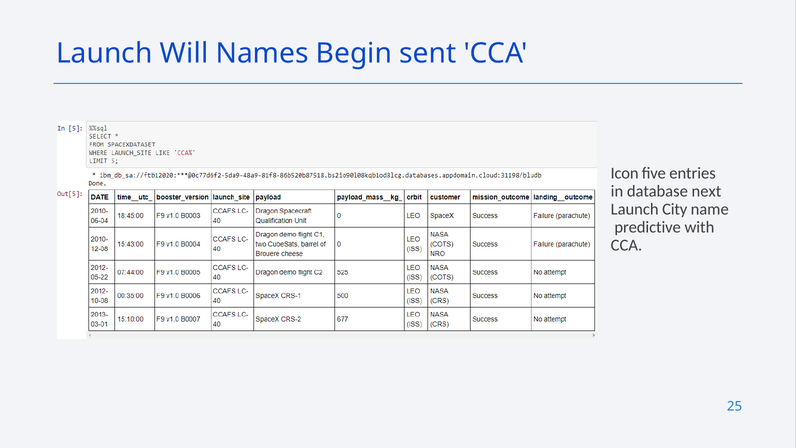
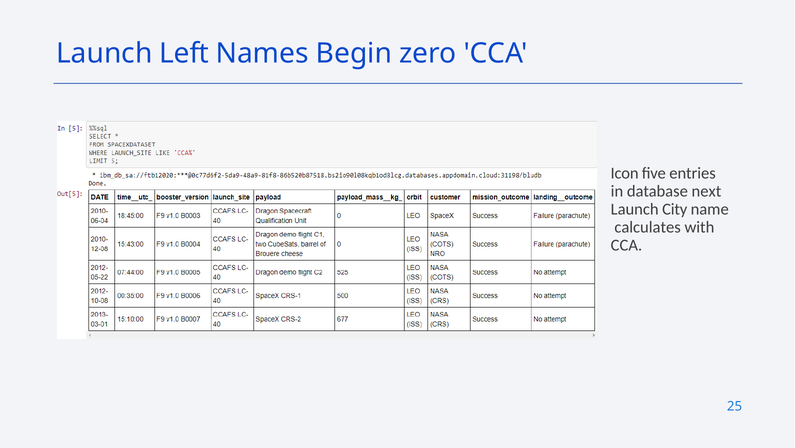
Will: Will -> Left (184, 53)
sent: sent -> zero (428, 53)
predictive: predictive -> calculates (648, 227)
